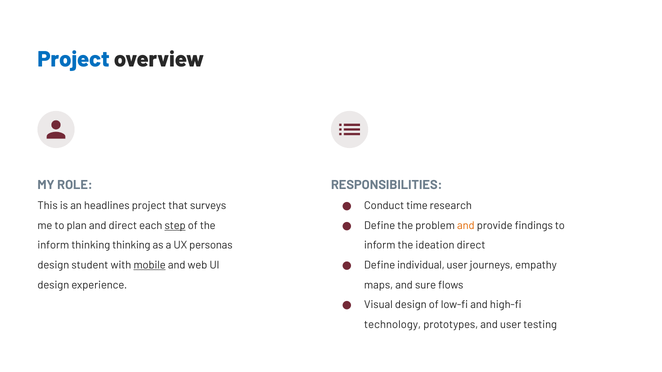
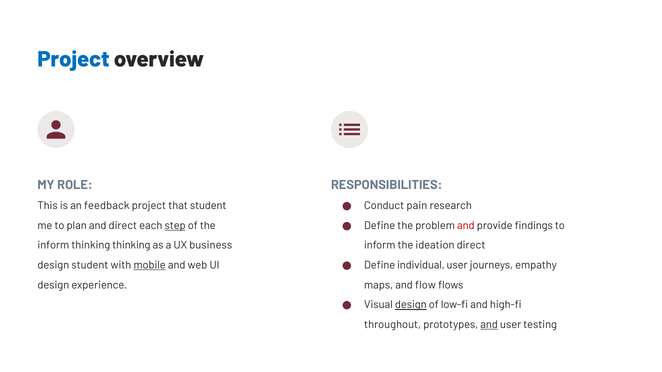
time: time -> pain (417, 206)
headlines: headlines -> feedback (107, 206)
that surveys: surveys -> student (208, 206)
and colour: orange -> red (466, 226)
personas: personas -> business (211, 246)
sure: sure -> flow (425, 285)
design underline: none -> present (411, 305)
technology: technology -> throughout (393, 325)
and underline: none -> present (489, 325)
